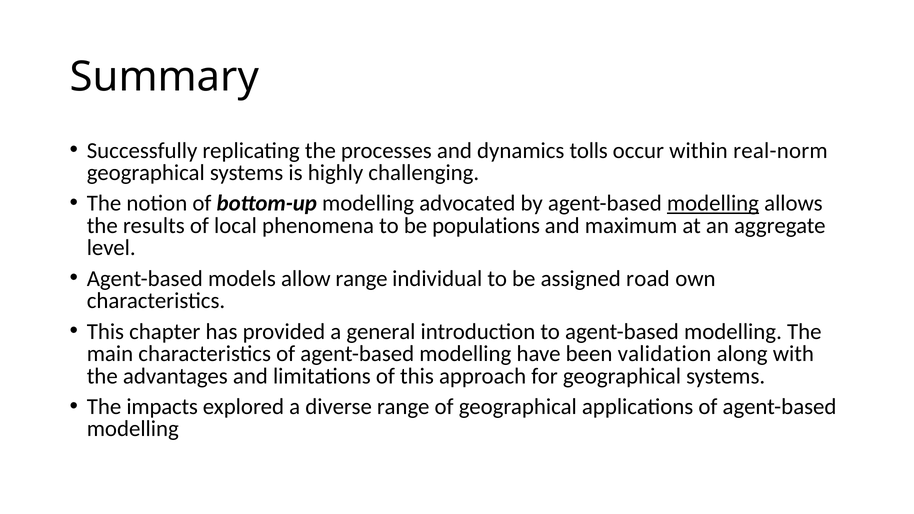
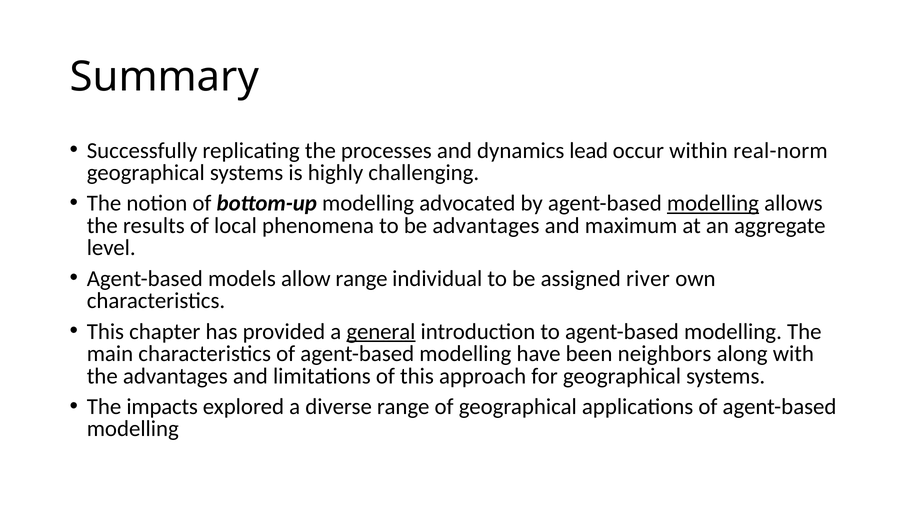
tolls: tolls -> lead (589, 150)
be populations: populations -> advantages (486, 226)
road: road -> river (648, 279)
general underline: none -> present (381, 332)
validation: validation -> neighbors (664, 354)
